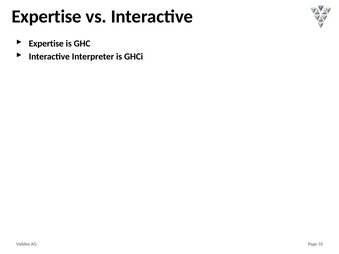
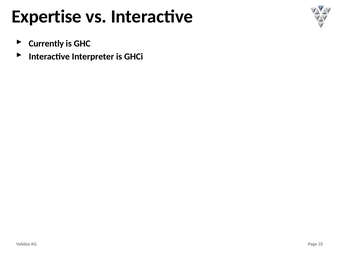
Expertise: Expertise -> Currently (46, 44)
